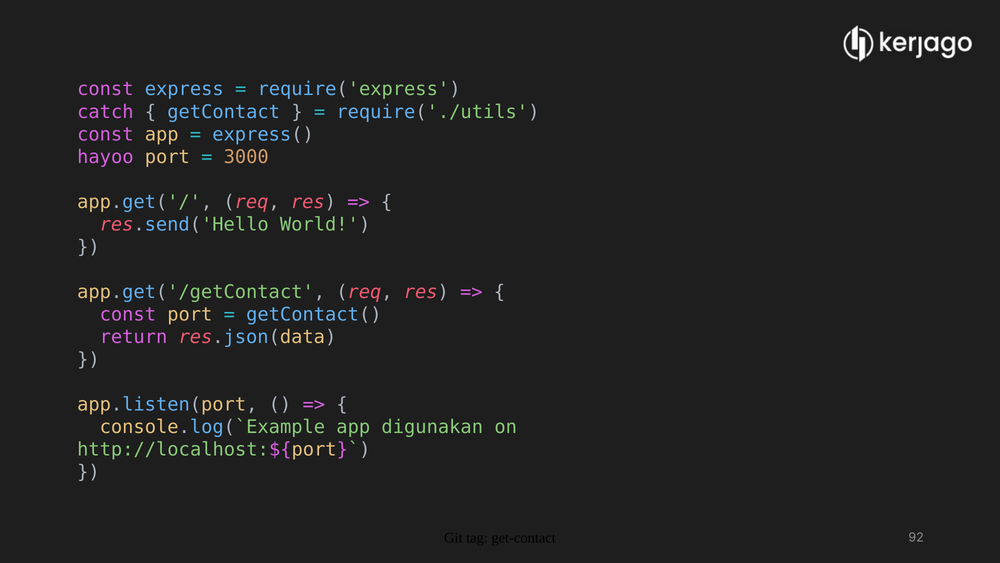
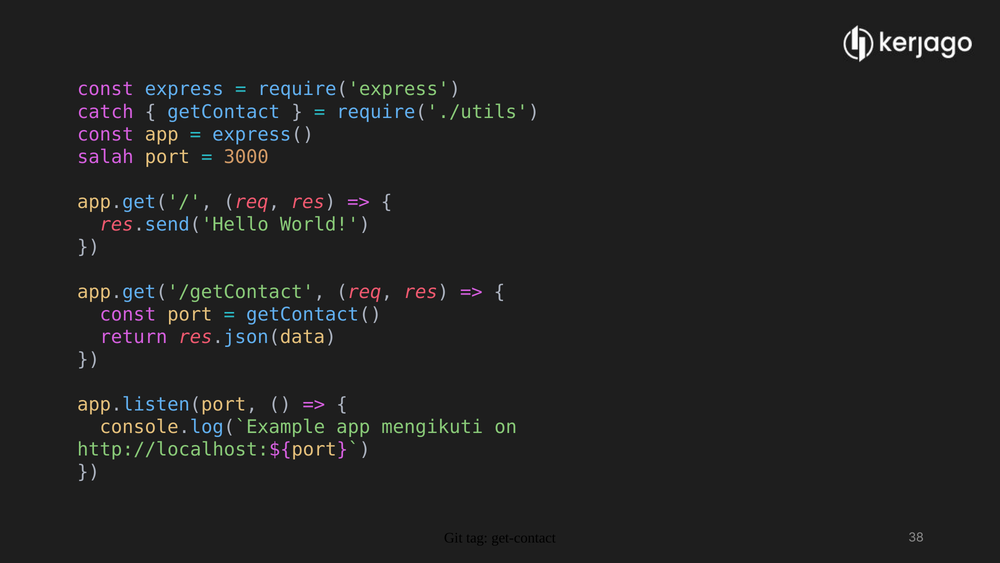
hayoo: hayoo -> salah (105, 157)
digunakan: digunakan -> mengikuti (432, 427)
92: 92 -> 38 (916, 537)
